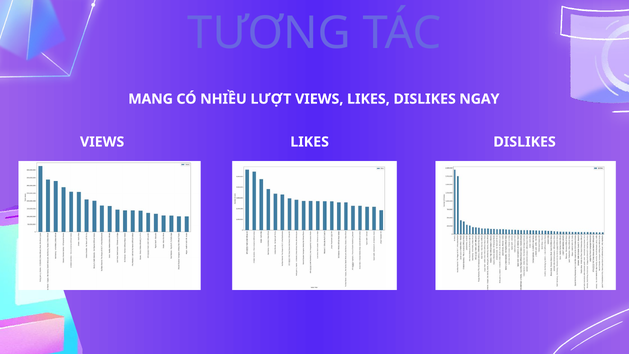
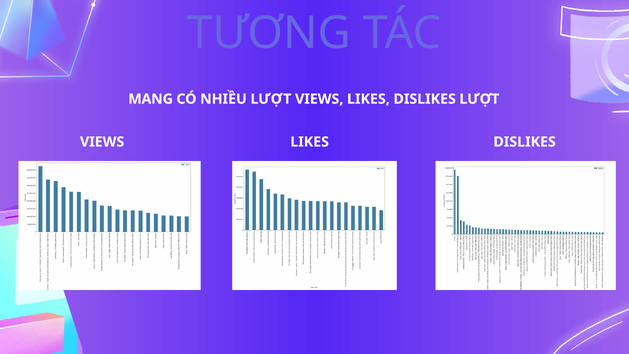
DISLIKES NGAY: NGAY -> LƯỢT (479, 99)
